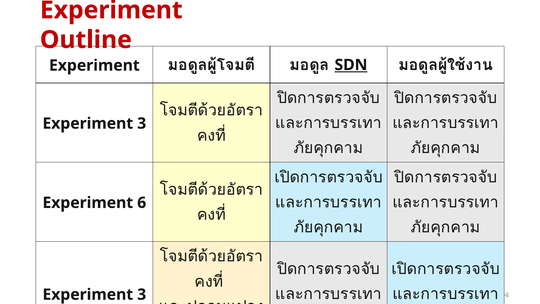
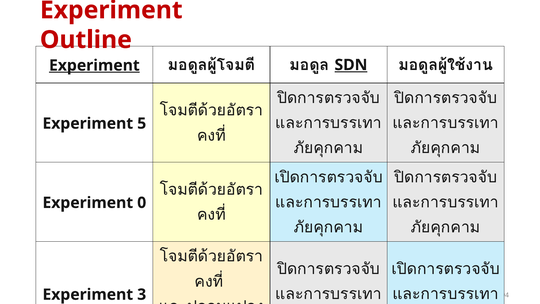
Experiment underline: none -> present (94, 65)
3: 3 -> 5 (142, 123)
6: 6 -> 0 (142, 203)
